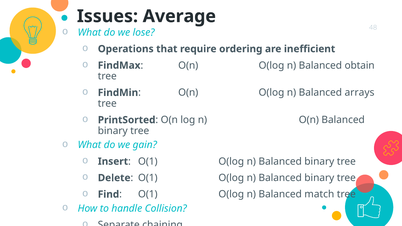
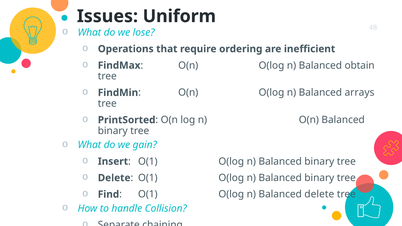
Average: Average -> Uniform (179, 16)
Balanced match: match -> delete (319, 194)
